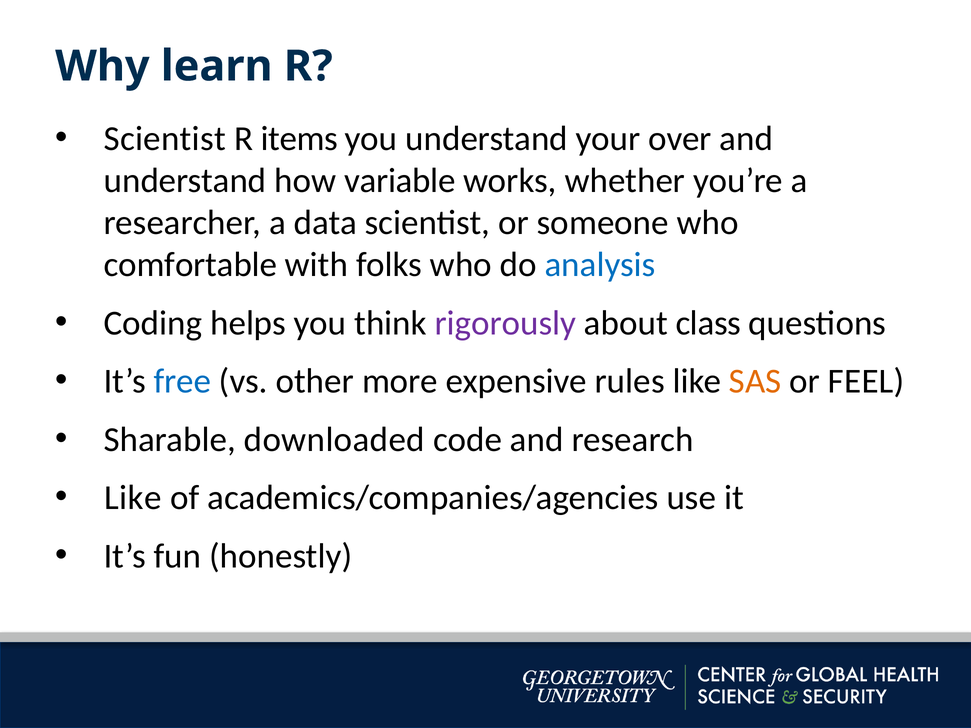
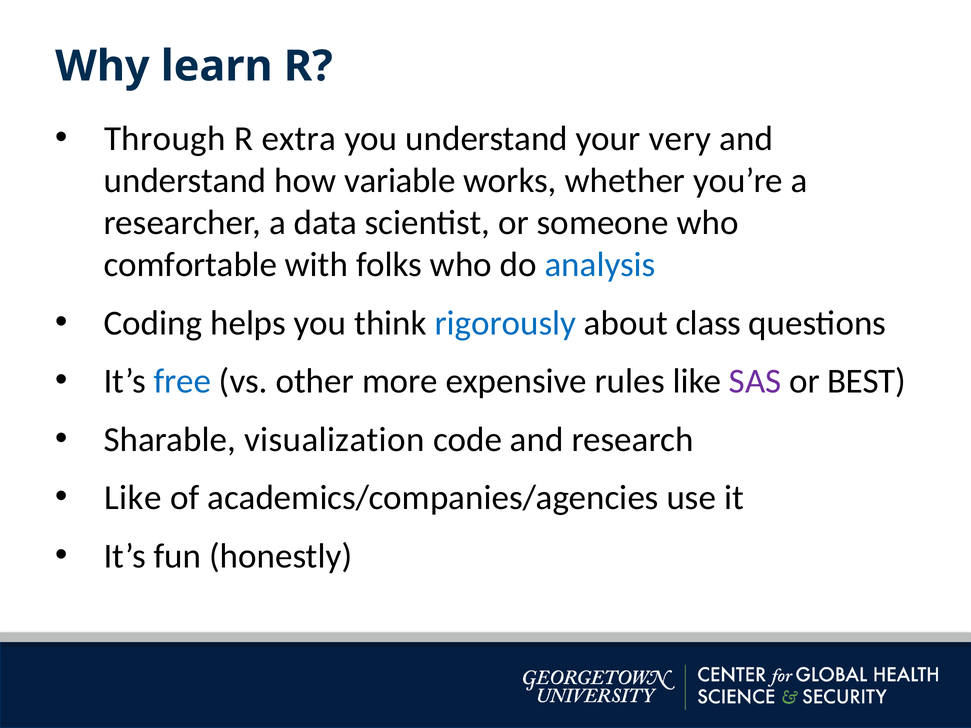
Scientist: Scientist -> Through (165, 139)
items: items -> extra (299, 139)
over: over -> very (680, 139)
rigorously colour: purple -> blue (505, 323)
SAS colour: orange -> purple (755, 381)
FEEL: FEEL -> BEST (866, 381)
downloaded: downloaded -> visualization (334, 440)
